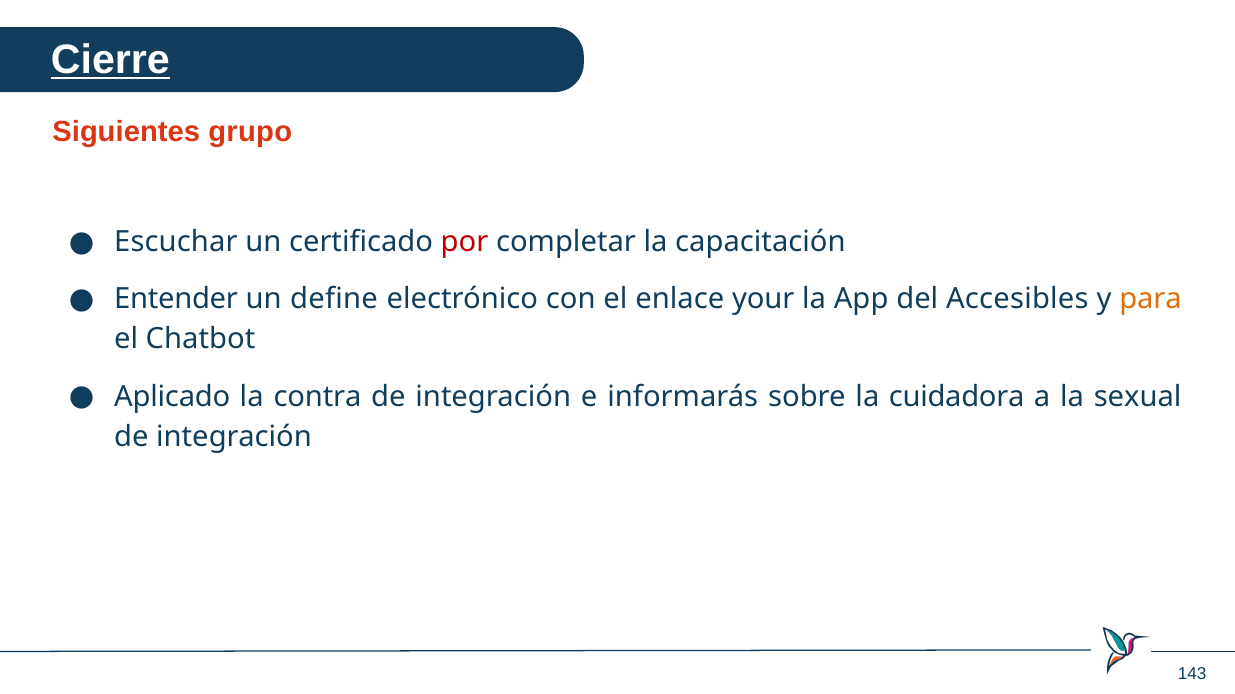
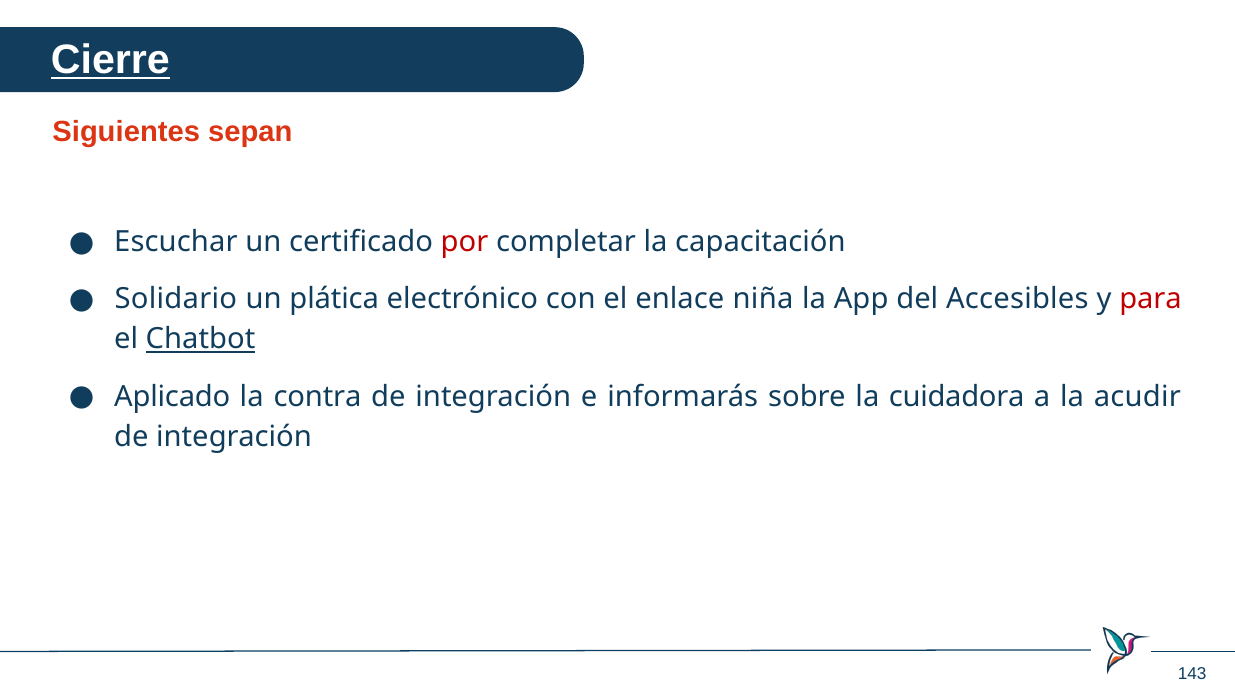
grupo: grupo -> sepan (250, 132)
Entender: Entender -> Solidario (176, 299)
define: define -> plática (334, 299)
your: your -> niña (763, 299)
para colour: orange -> red (1150, 299)
Chatbot underline: none -> present (200, 340)
sexual: sexual -> acudir (1137, 397)
